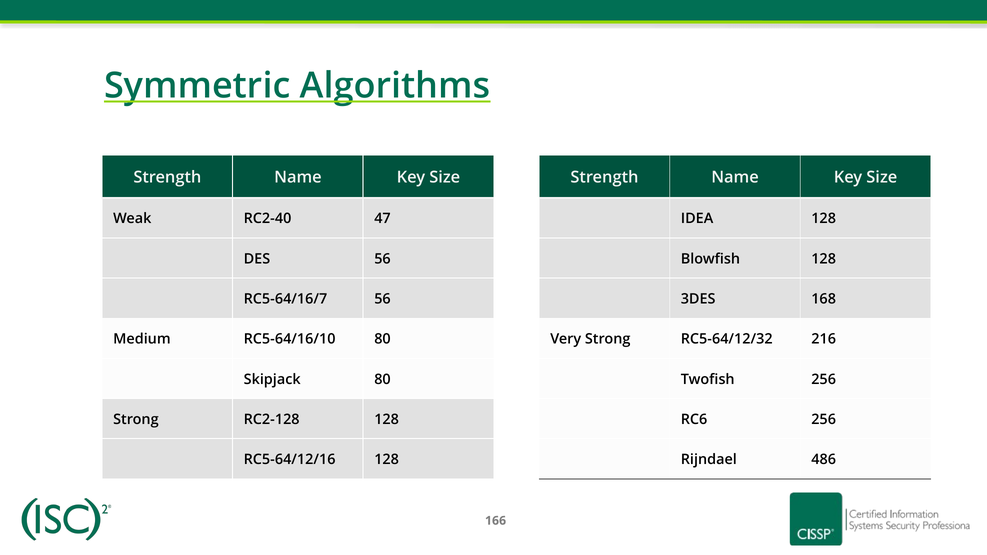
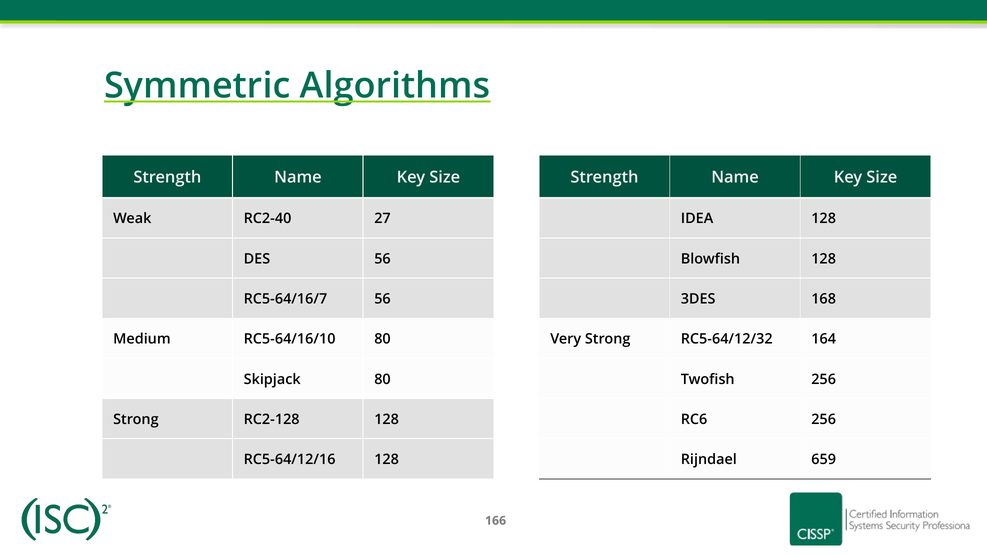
47: 47 -> 27 (382, 219)
216: 216 -> 164 (824, 339)
486: 486 -> 659 (824, 460)
